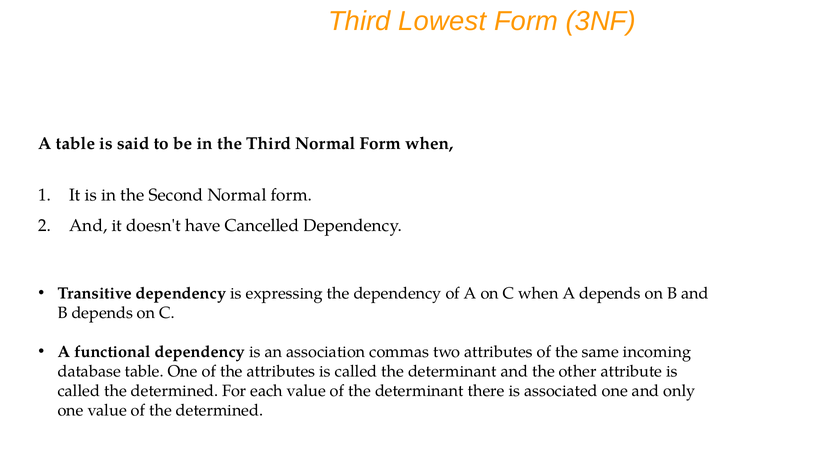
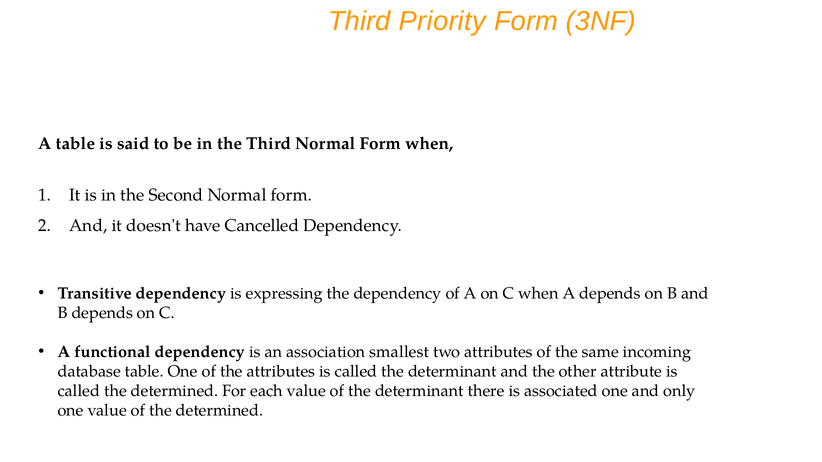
Lowest: Lowest -> Priority (442, 21)
commas: commas -> smallest (399, 352)
